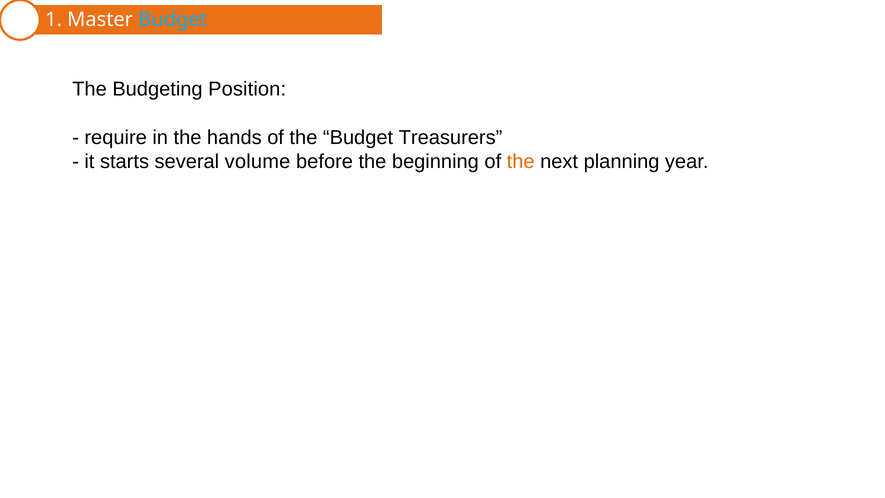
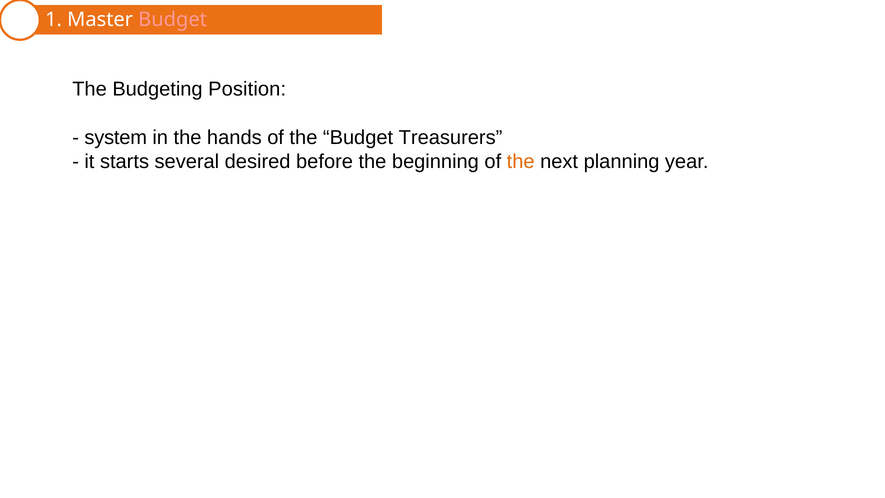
Budget colour: light blue -> pink (173, 20)
require: require -> system (116, 137)
volume: volume -> desired (258, 162)
